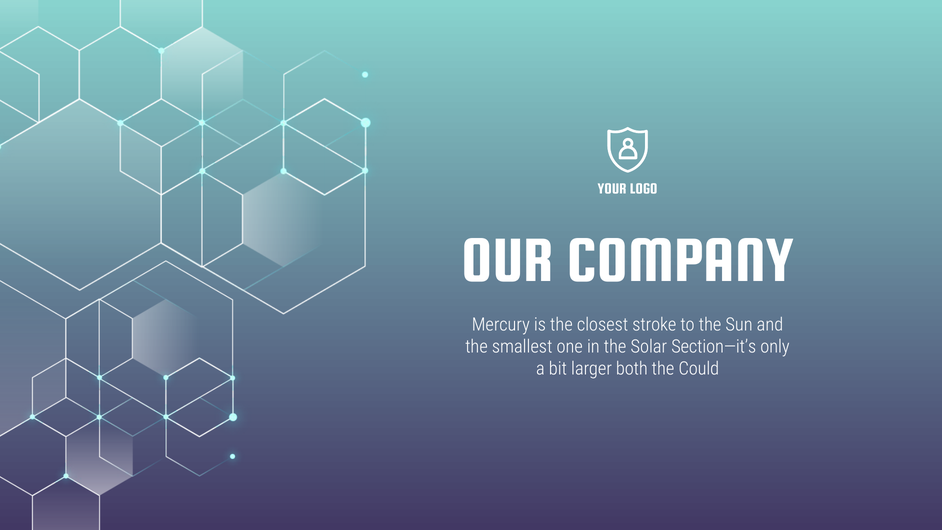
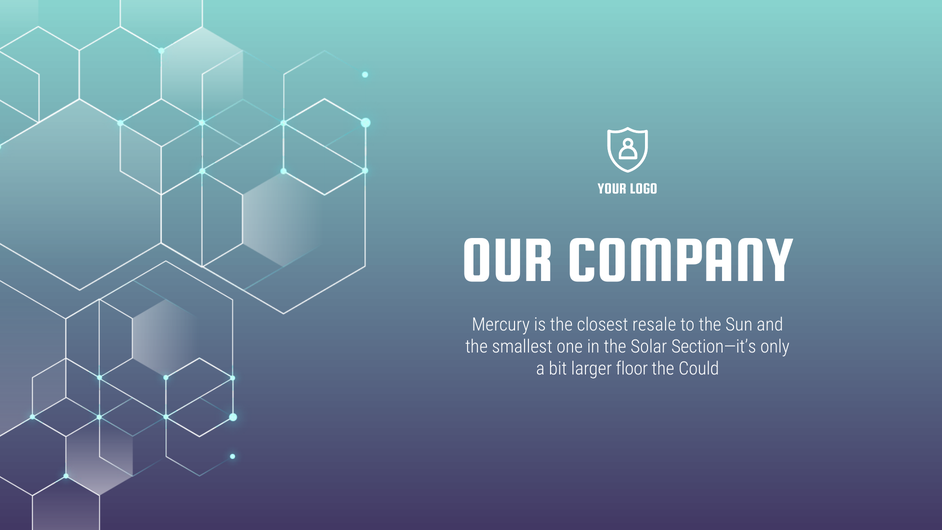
stroke: stroke -> resale (654, 324)
both: both -> floor (632, 368)
